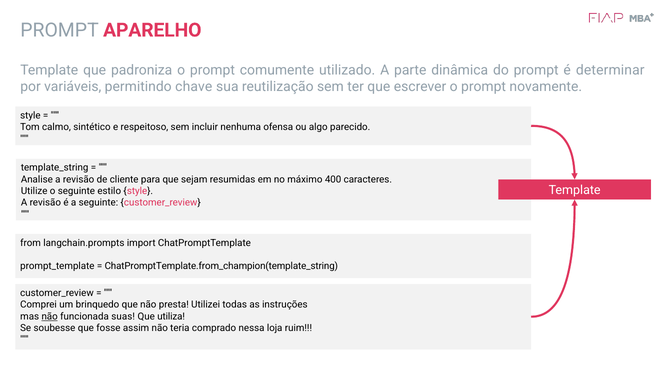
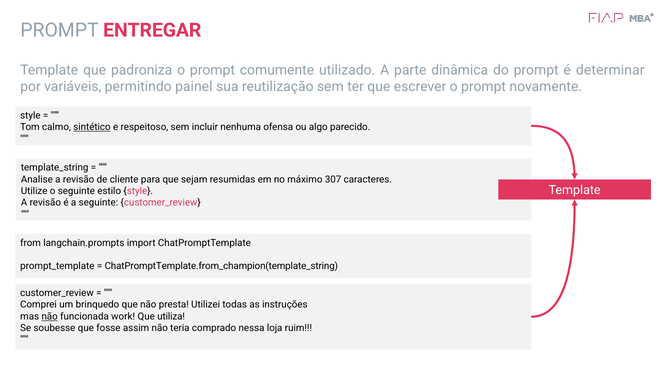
APARELHO: APARELHO -> ENTREGAR (152, 30)
chave: chave -> painel (194, 87)
sintético underline: none -> present (92, 127)
400: 400 -> 307 (333, 179)
suas: suas -> work (123, 317)
